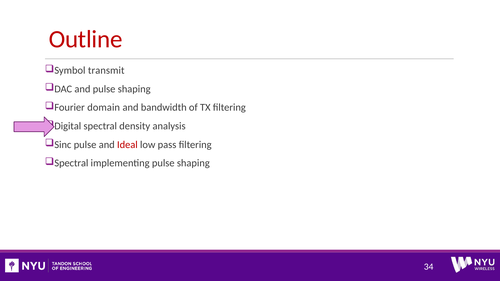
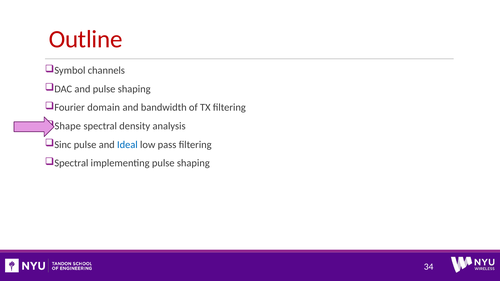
transmit: transmit -> channels (106, 71)
Digital: Digital -> Shape (68, 126)
Ideal colour: red -> blue (127, 145)
